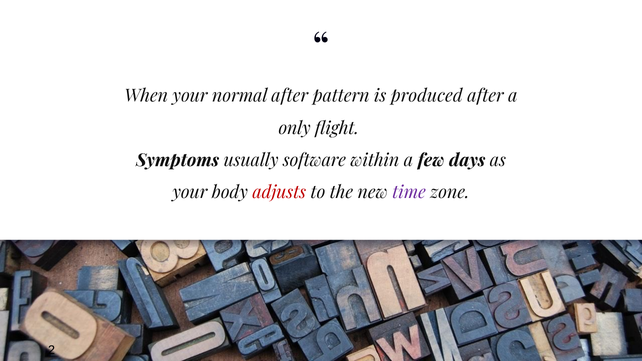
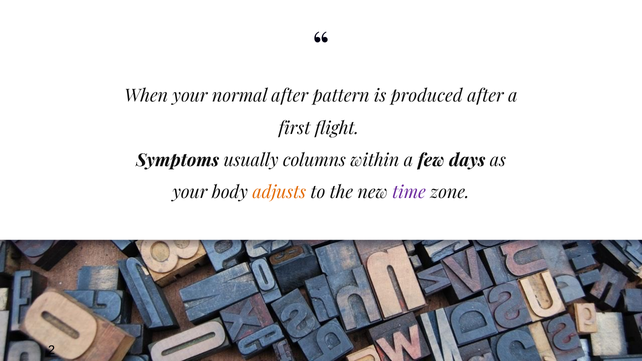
only: only -> first (294, 128)
software: software -> columns (314, 160)
adjusts colour: red -> orange (279, 192)
